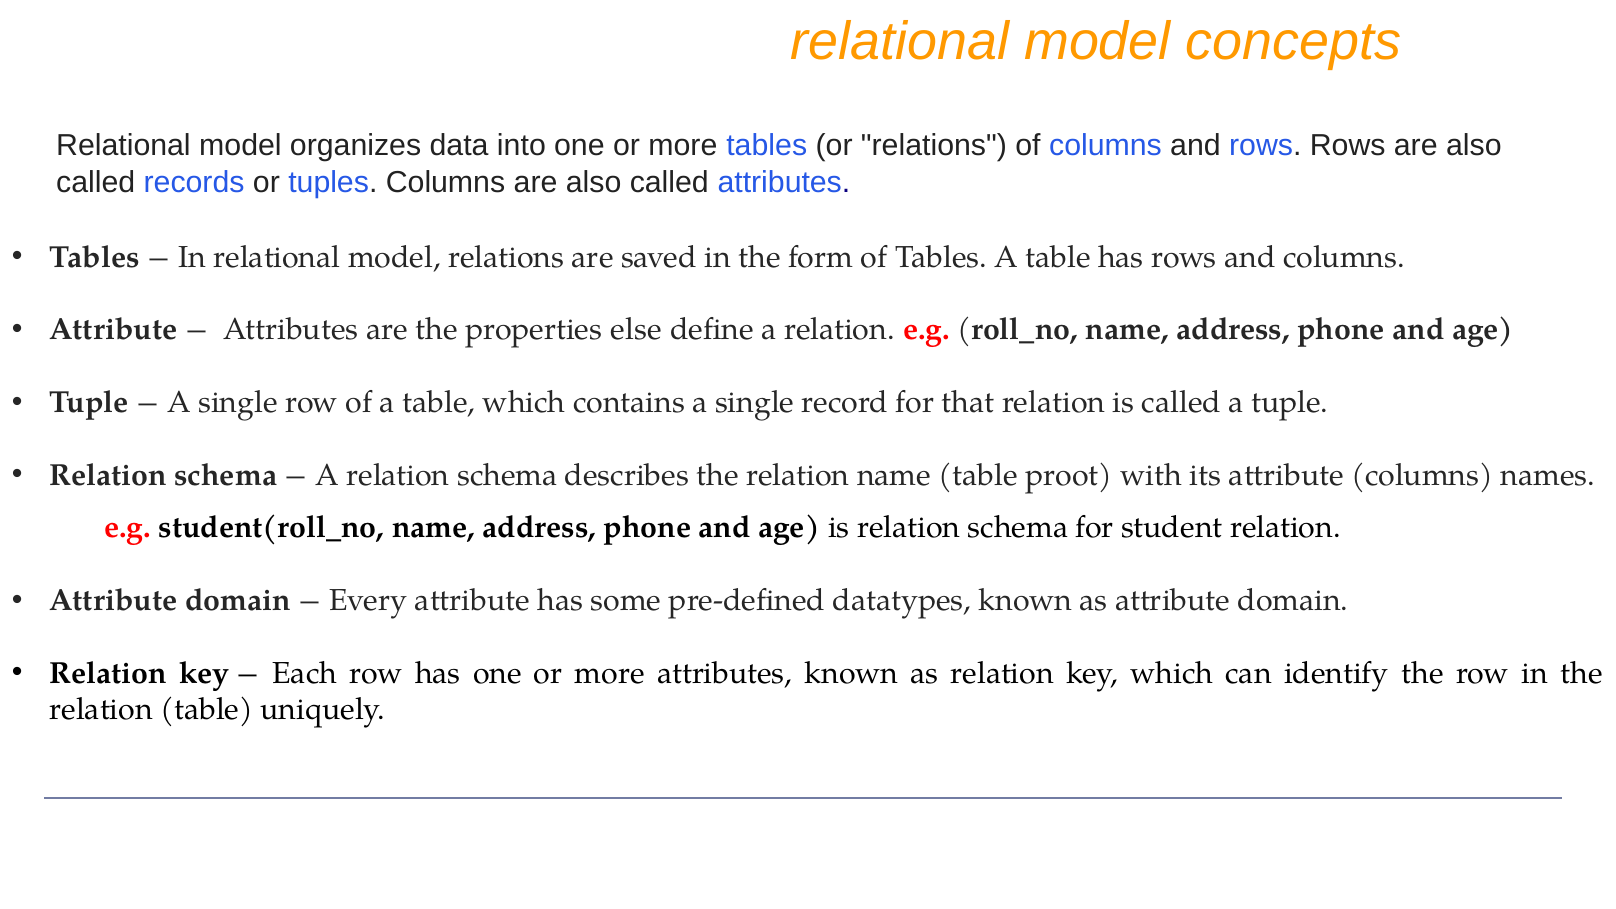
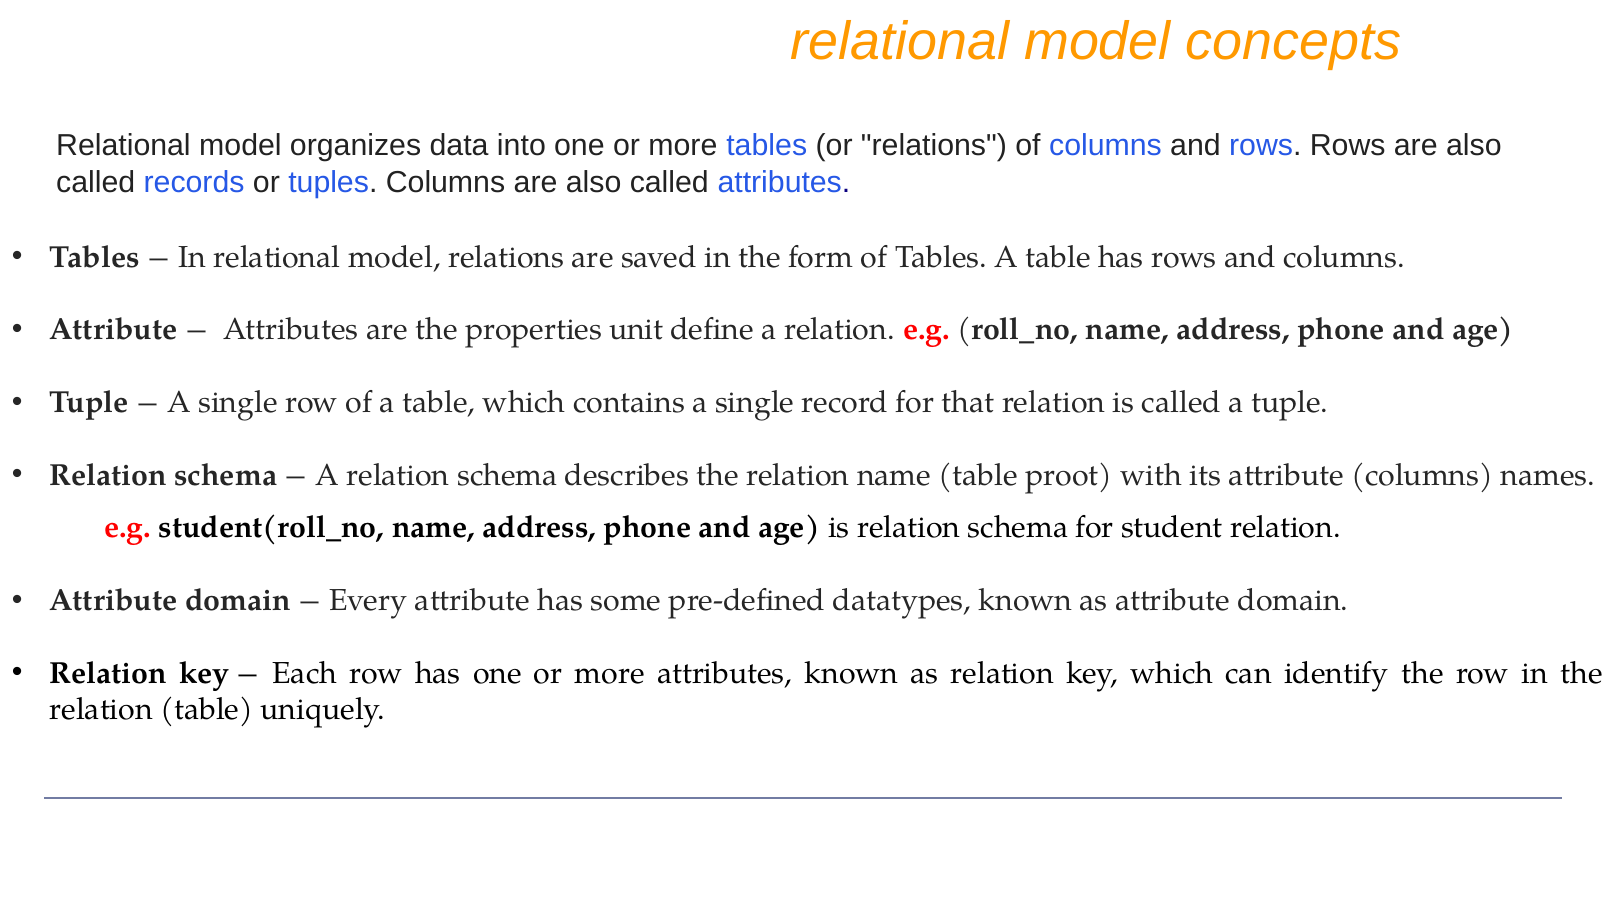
else: else -> unit (636, 330)
